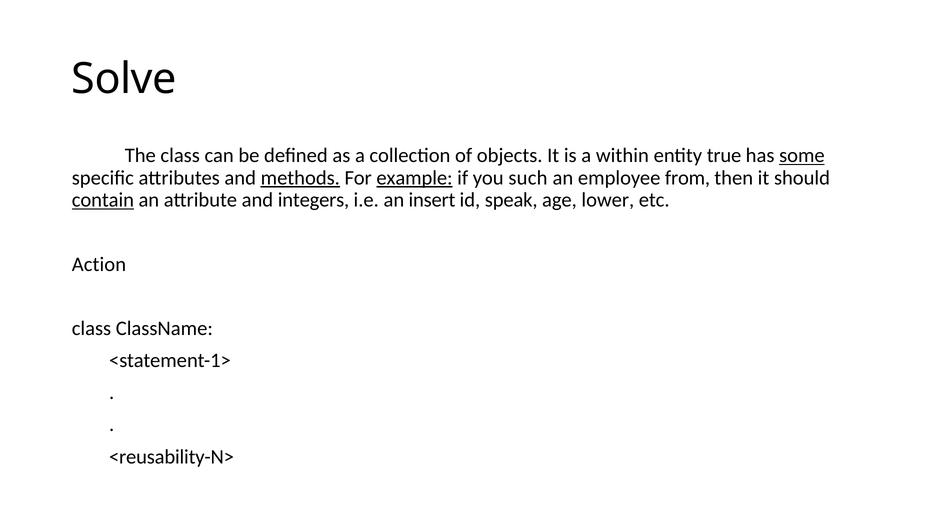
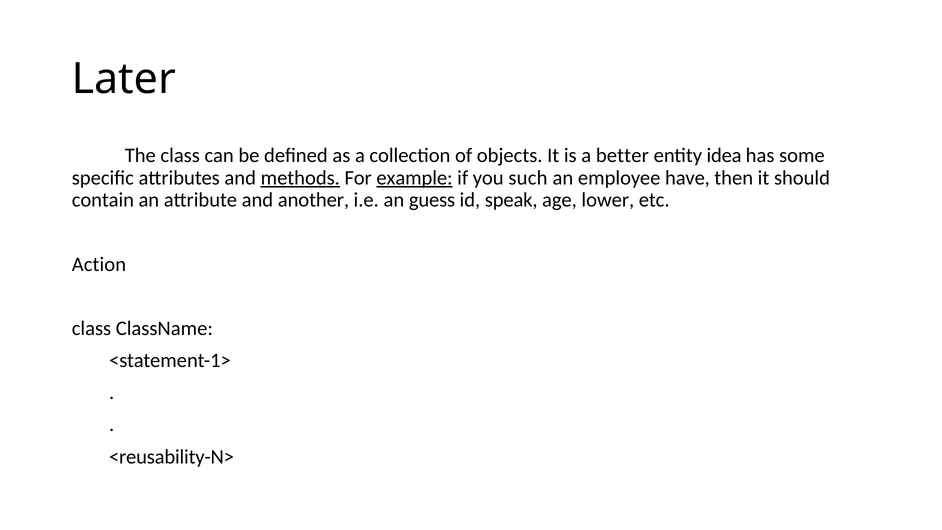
Solve: Solve -> Later (124, 79)
within: within -> better (622, 156)
true: true -> idea (724, 156)
some underline: present -> none (802, 156)
from: from -> have (687, 178)
contain underline: present -> none (103, 200)
integers: integers -> another (313, 200)
insert: insert -> guess (432, 200)
